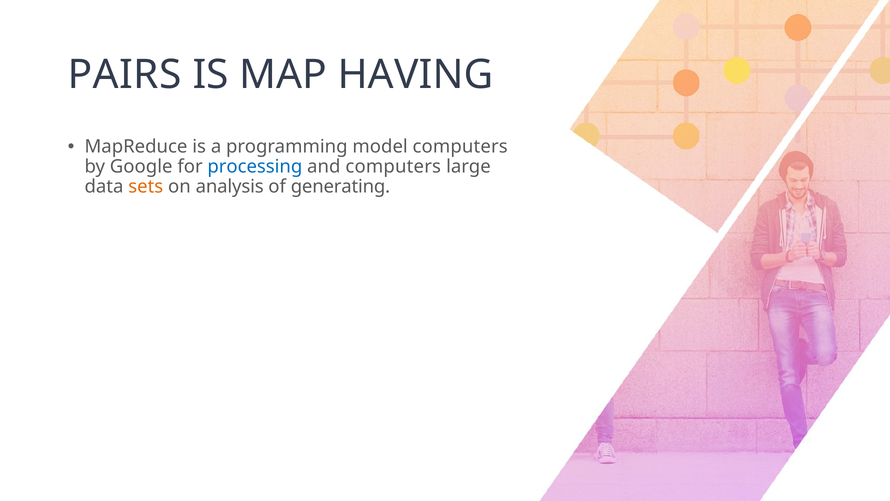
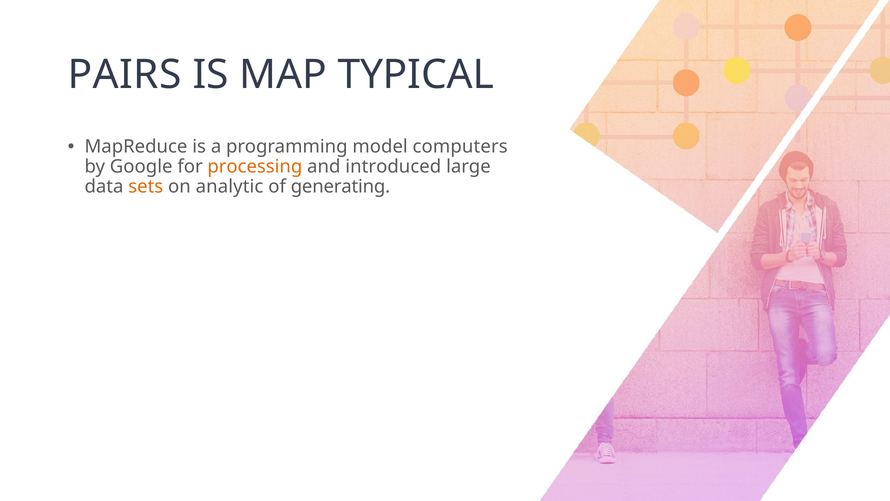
HAVING: HAVING -> TYPICAL (416, 75)
processing colour: blue -> orange (255, 167)
and computers: computers -> introduced (393, 167)
analysis: analysis -> analytic (230, 187)
